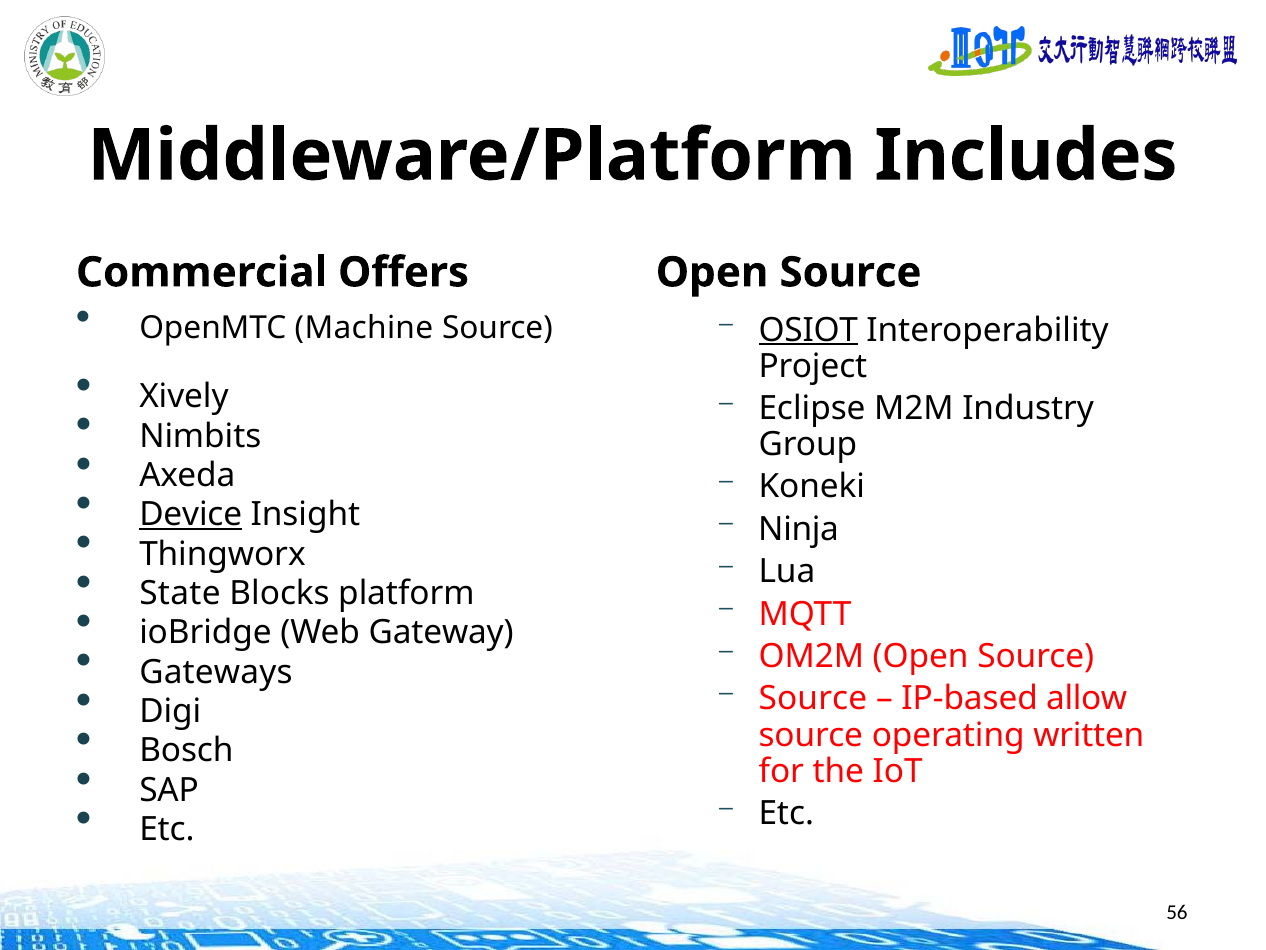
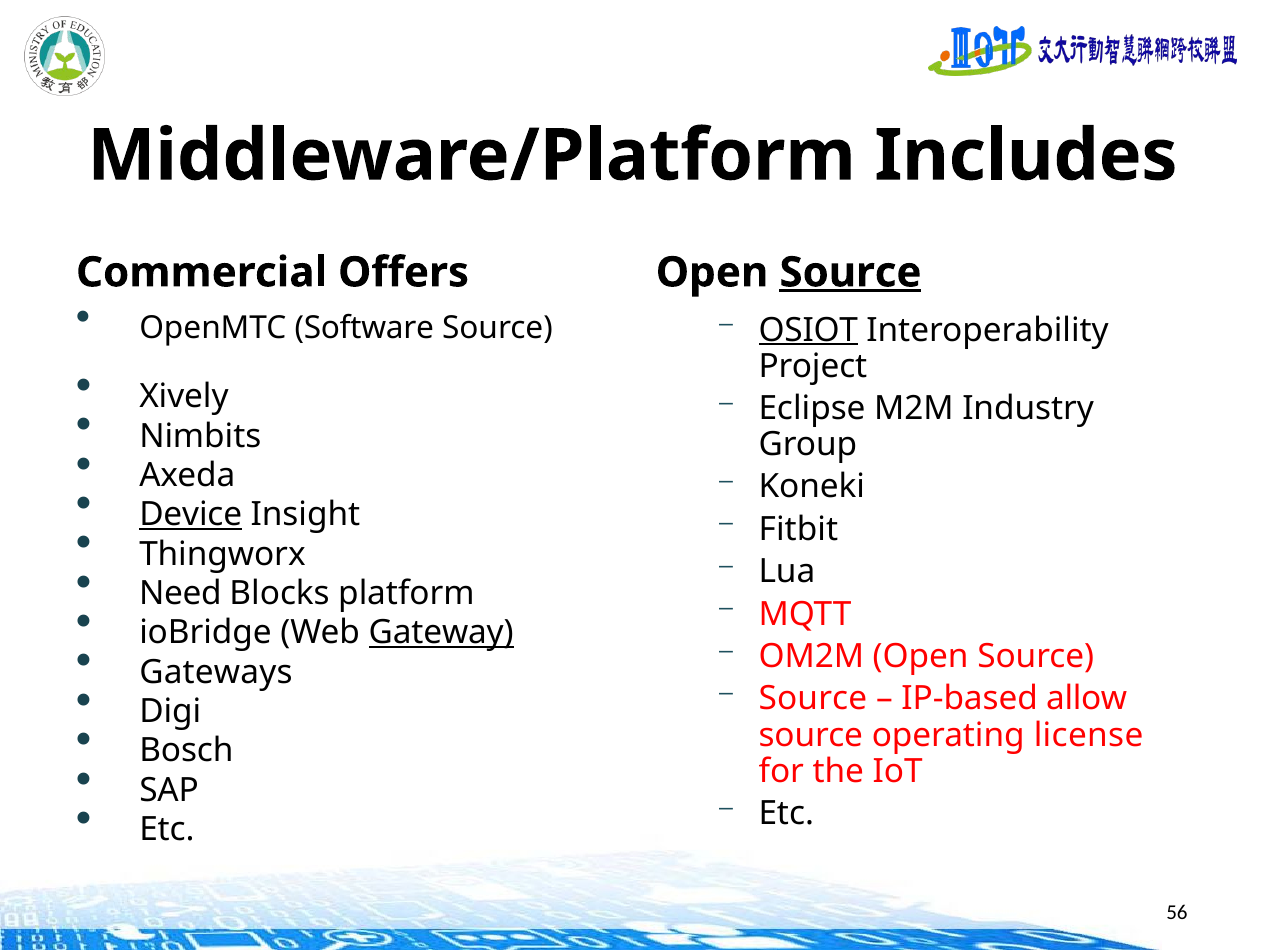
Source underline: none -> present (850, 272)
Machine: Machine -> Software (364, 327)
Ninja: Ninja -> Fitbit (798, 529)
State: State -> Need (180, 593)
Gateway underline: none -> present (441, 632)
written: written -> license (1089, 735)
